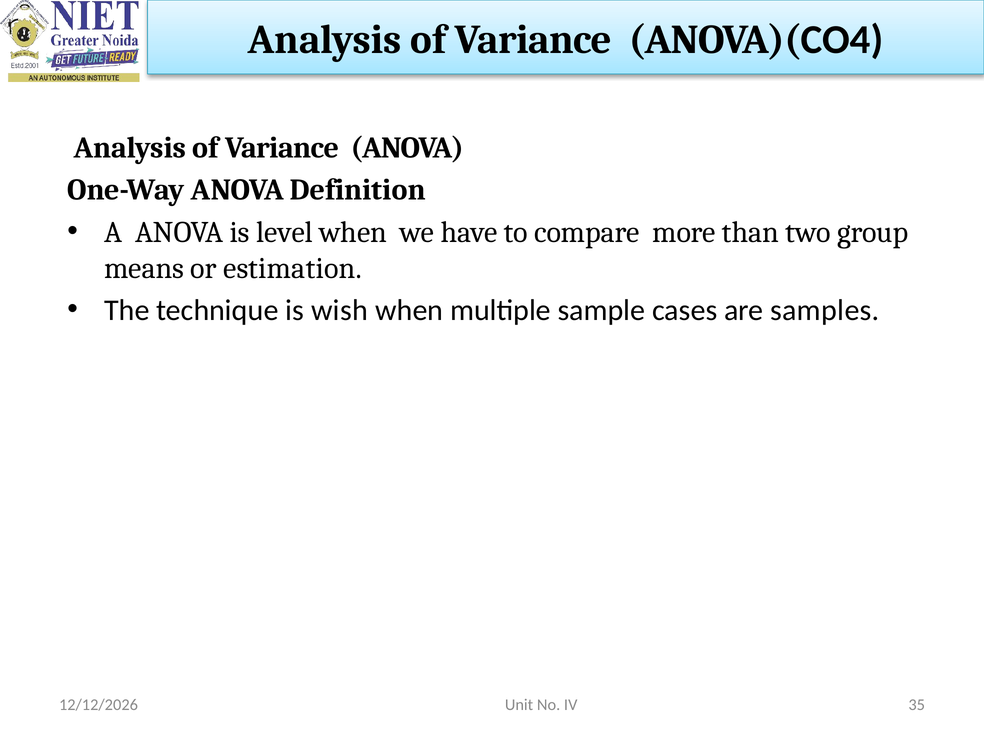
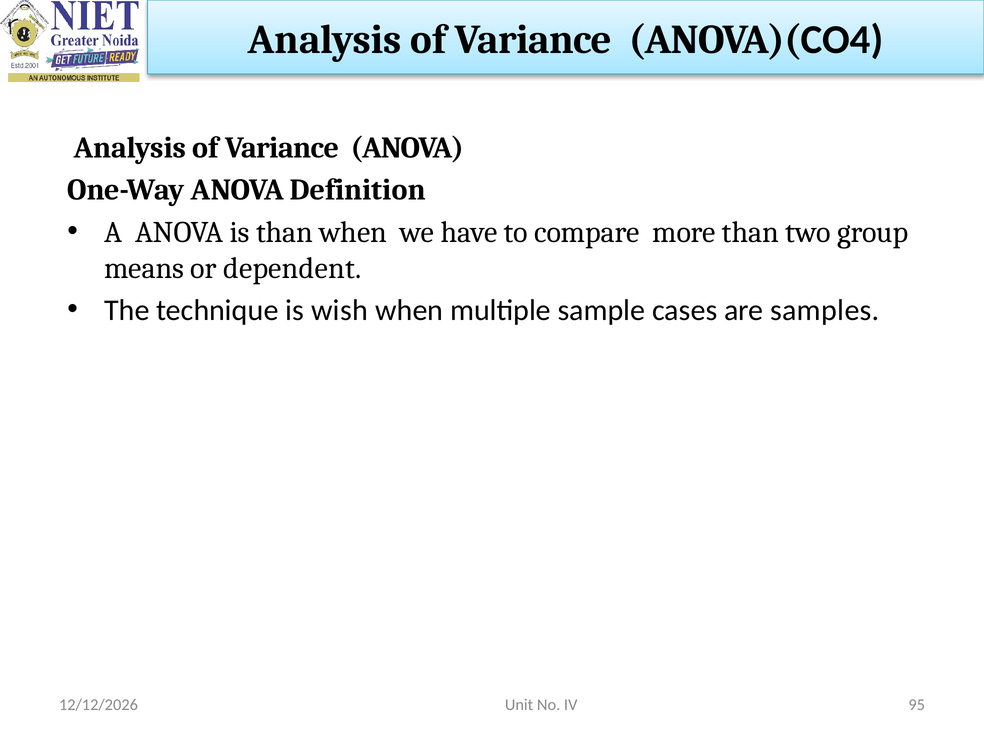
is level: level -> than (285, 232)
estimation: estimation -> dependent (292, 268)
35: 35 -> 95 (917, 705)
